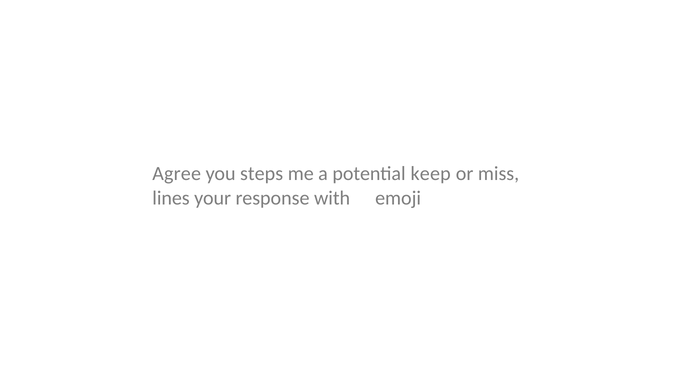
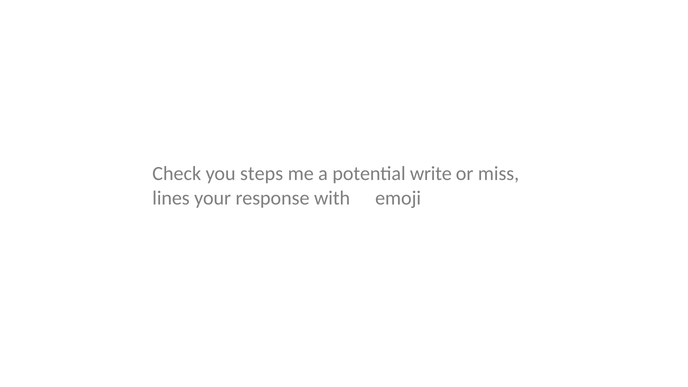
Agree: Agree -> Check (177, 174)
keep: keep -> write (431, 174)
